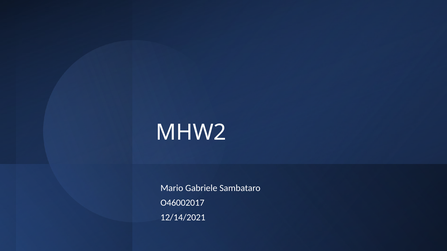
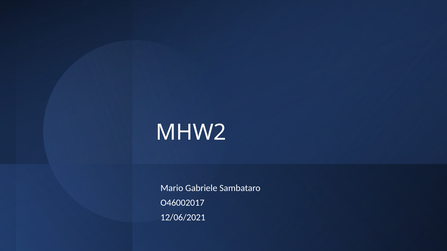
12/14/2021: 12/14/2021 -> 12/06/2021 (183, 218)
